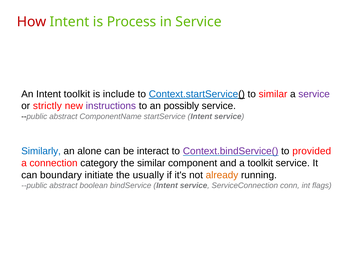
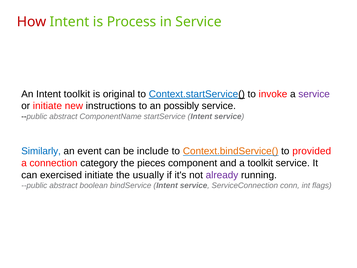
include: include -> original (119, 94)
to similar: similar -> invoke (273, 94)
or strictly: strictly -> initiate (47, 106)
instructions colour: purple -> black (111, 106)
alone: alone -> event (89, 151)
interact: interact -> include (153, 151)
Context.bindService( colour: purple -> orange (231, 151)
the similar: similar -> pieces (151, 163)
boundary: boundary -> exercised (61, 175)
already colour: orange -> purple (222, 175)
